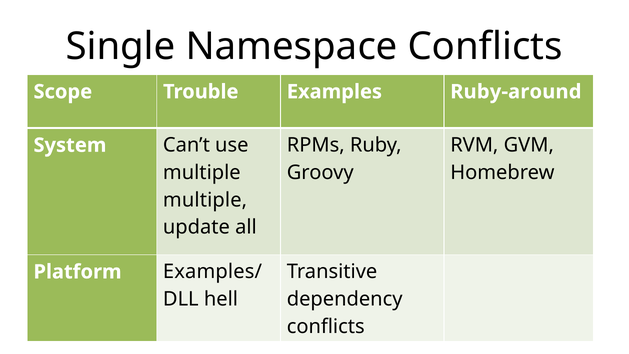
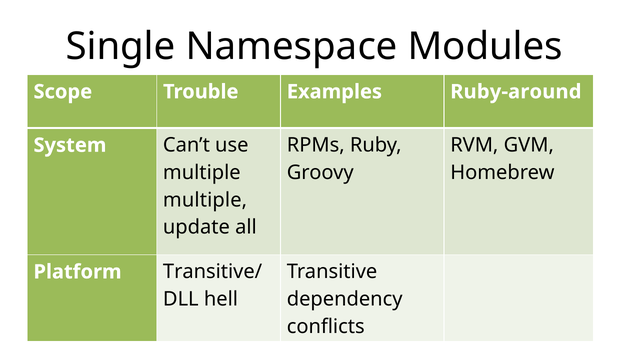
Namespace Conflicts: Conflicts -> Modules (485, 46)
Examples/: Examples/ -> Transitive/ (213, 272)
